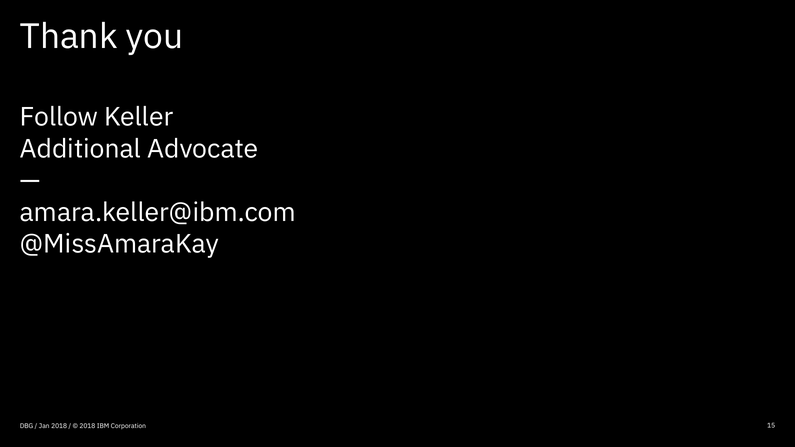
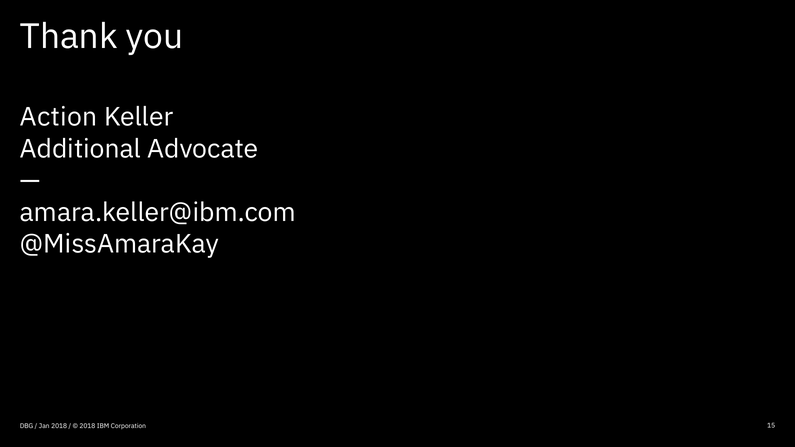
Follow: Follow -> Action (59, 117)
